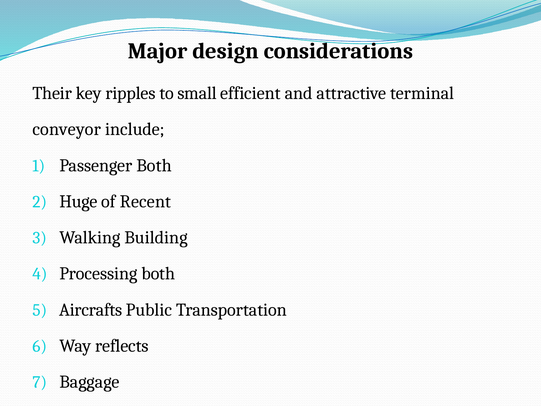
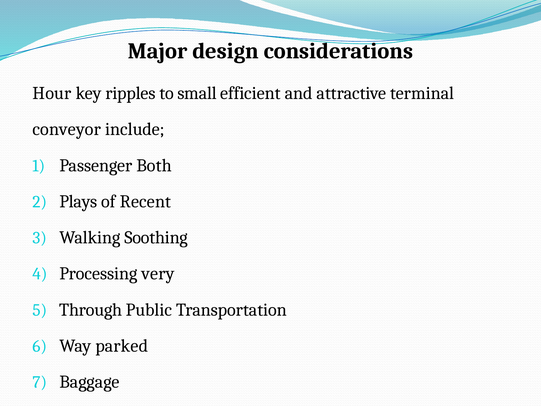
Their: Their -> Hour (52, 93)
Huge: Huge -> Plays (78, 201)
Building: Building -> Soothing (156, 237)
Processing both: both -> very (158, 273)
Aircrafts: Aircrafts -> Through (91, 310)
reflects: reflects -> parked (122, 346)
